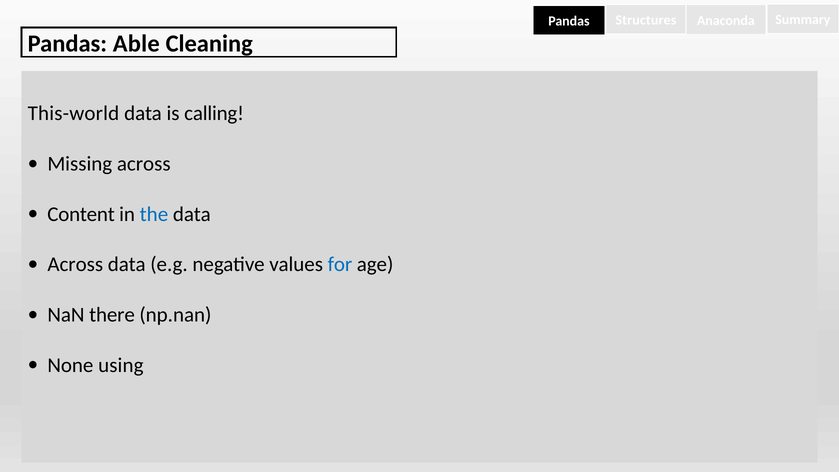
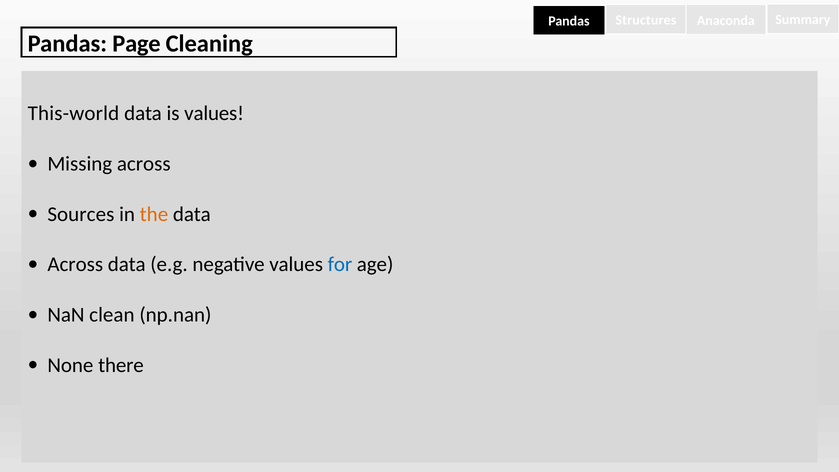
Able: Able -> Page (136, 44)
is calling: calling -> values (214, 113)
Content: Content -> Sources (81, 214)
the colour: blue -> orange (154, 214)
there: there -> clean (112, 315)
using: using -> there (121, 365)
